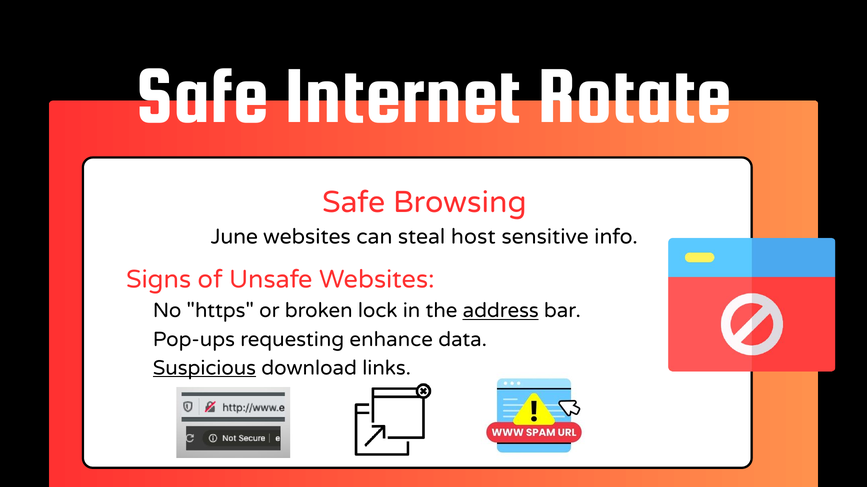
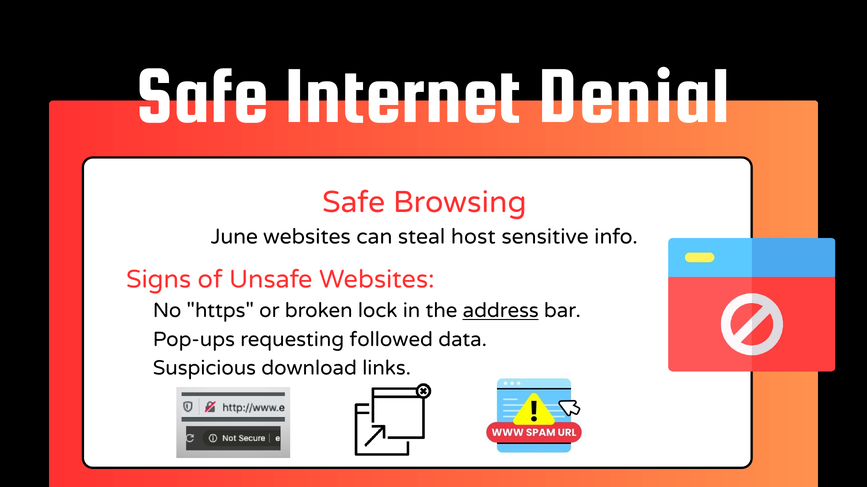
Rotate: Rotate -> Denial (634, 95)
enhance: enhance -> followed (391, 340)
Suspicious underline: present -> none (204, 368)
